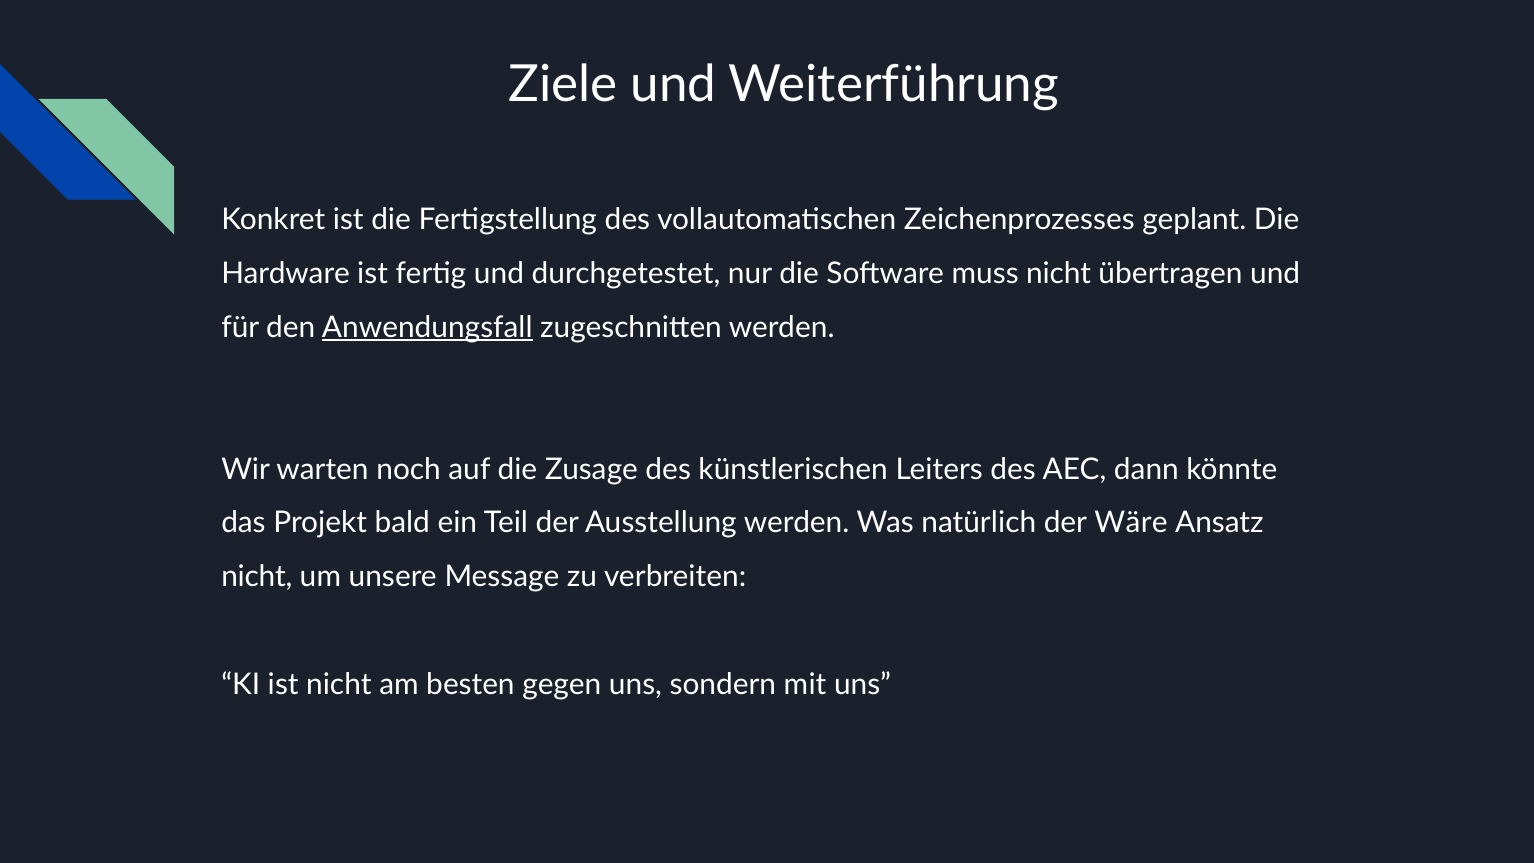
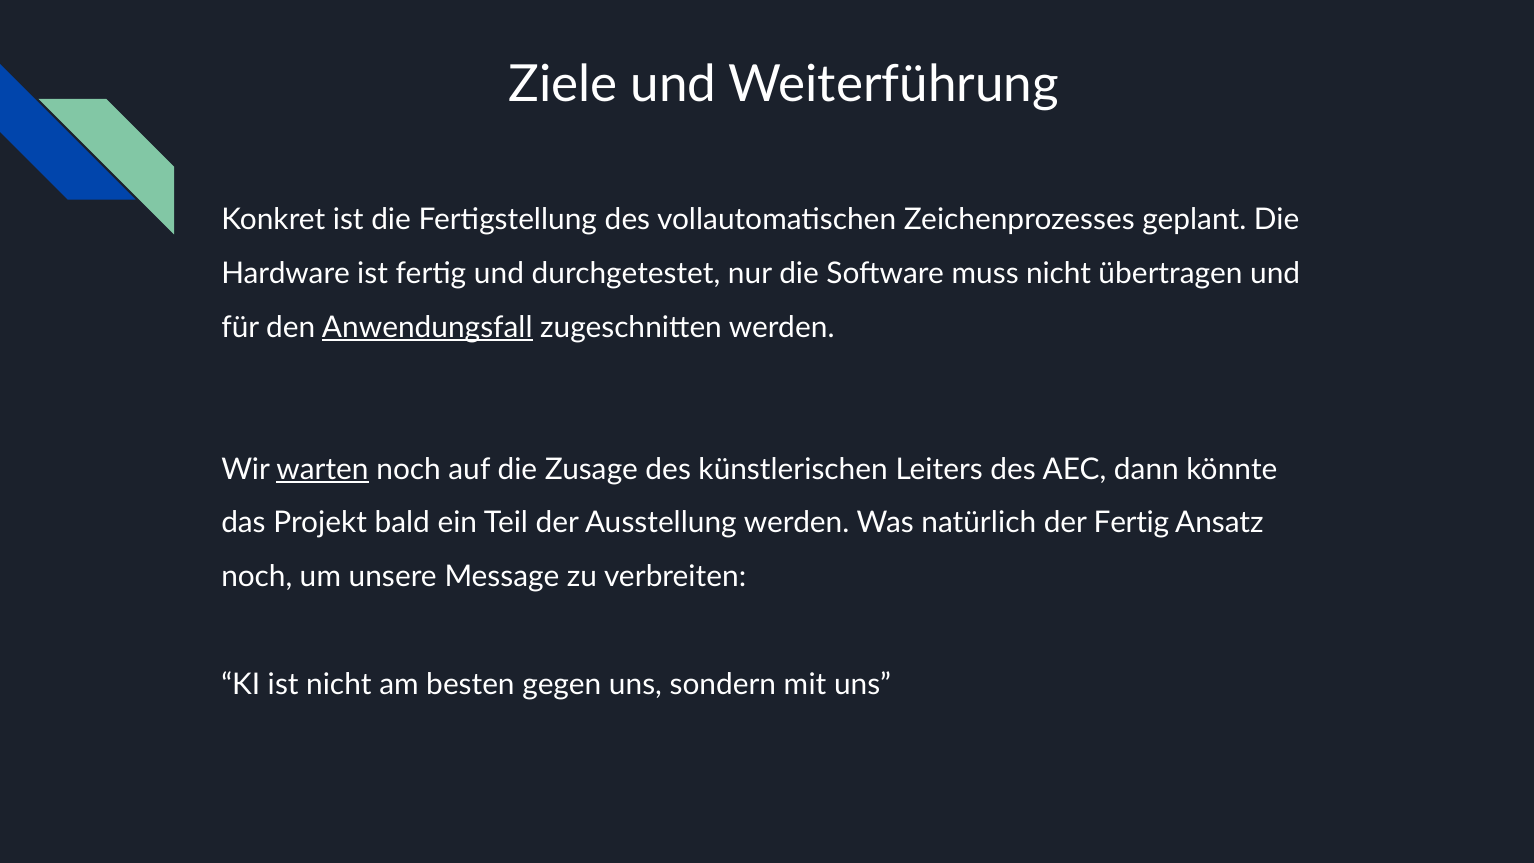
warten underline: none -> present (323, 469)
der Wäre: Wäre -> Fertig (1131, 523)
nicht: nicht -> noch (257, 577)
